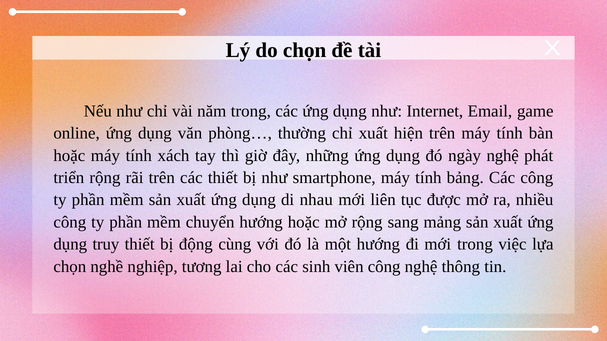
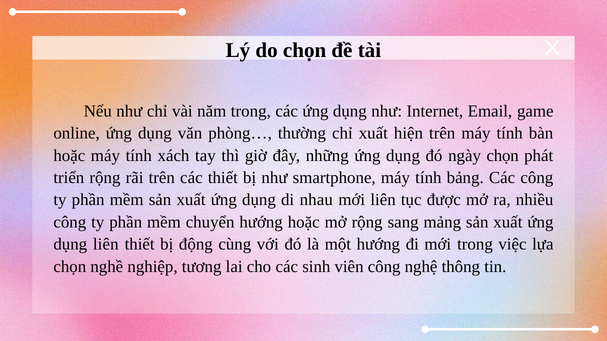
ngày nghệ: nghệ -> chọn (503, 156)
dụng truy: truy -> liên (106, 245)
